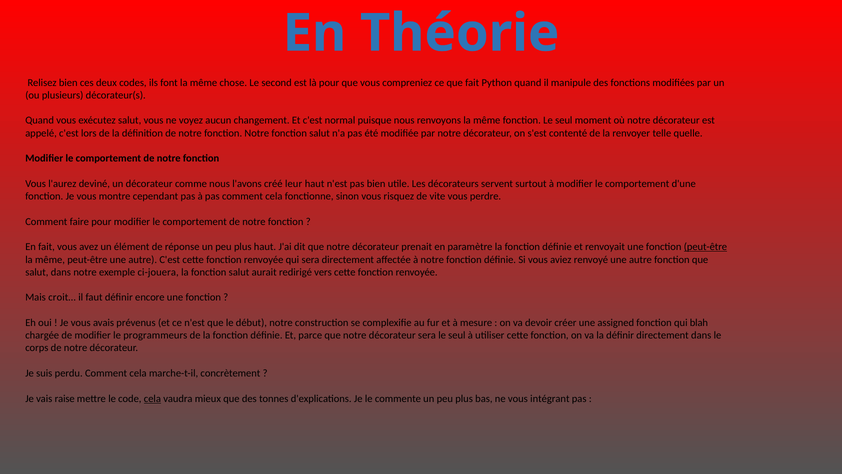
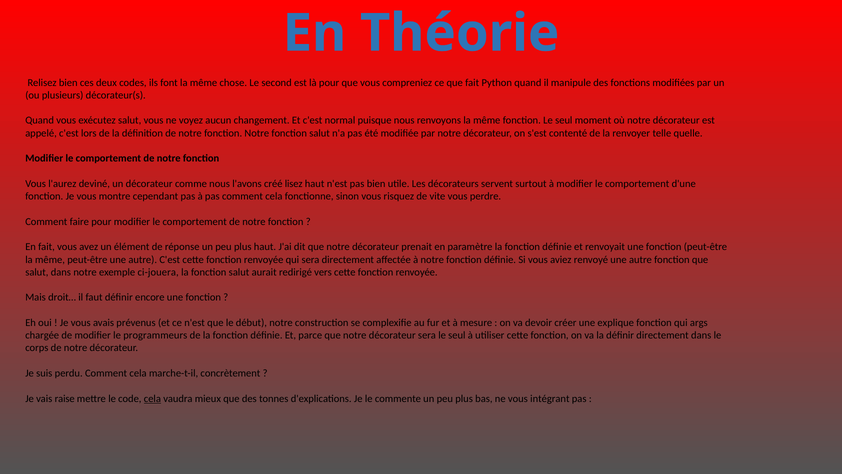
leur: leur -> lisez (294, 184)
peut-être underline: present -> none (705, 247)
croit…: croit… -> droit… (62, 297)
assigned: assigned -> explique (616, 322)
blah: blah -> args (699, 322)
